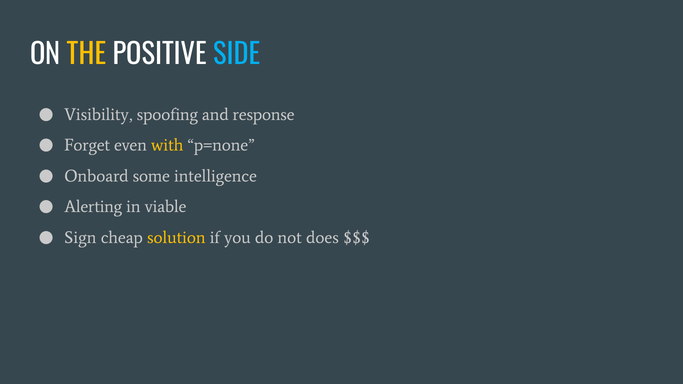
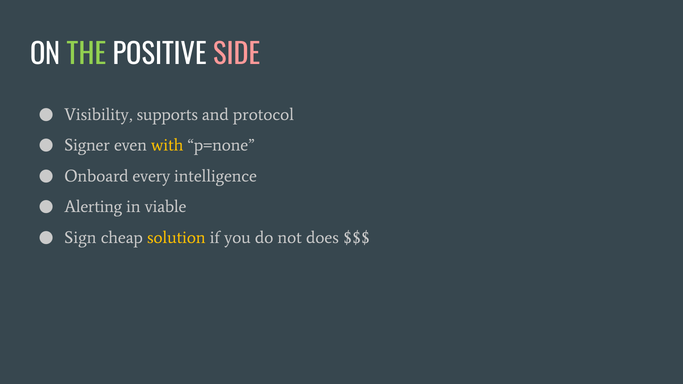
THE colour: yellow -> light green (87, 55)
SIDE colour: light blue -> pink (237, 55)
spoofing: spoofing -> supports (167, 115)
response: response -> protocol (263, 115)
Forget: Forget -> Signer (87, 145)
some: some -> every (151, 176)
